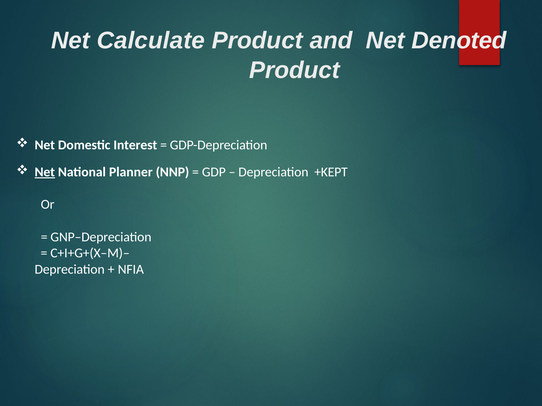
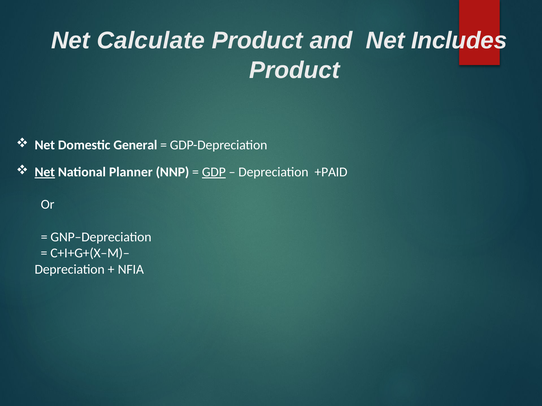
Denoted: Denoted -> Includes (459, 41)
Interest: Interest -> General (135, 145)
GDP underline: none -> present (214, 172)
+KEPT: +KEPT -> +PAID (331, 172)
